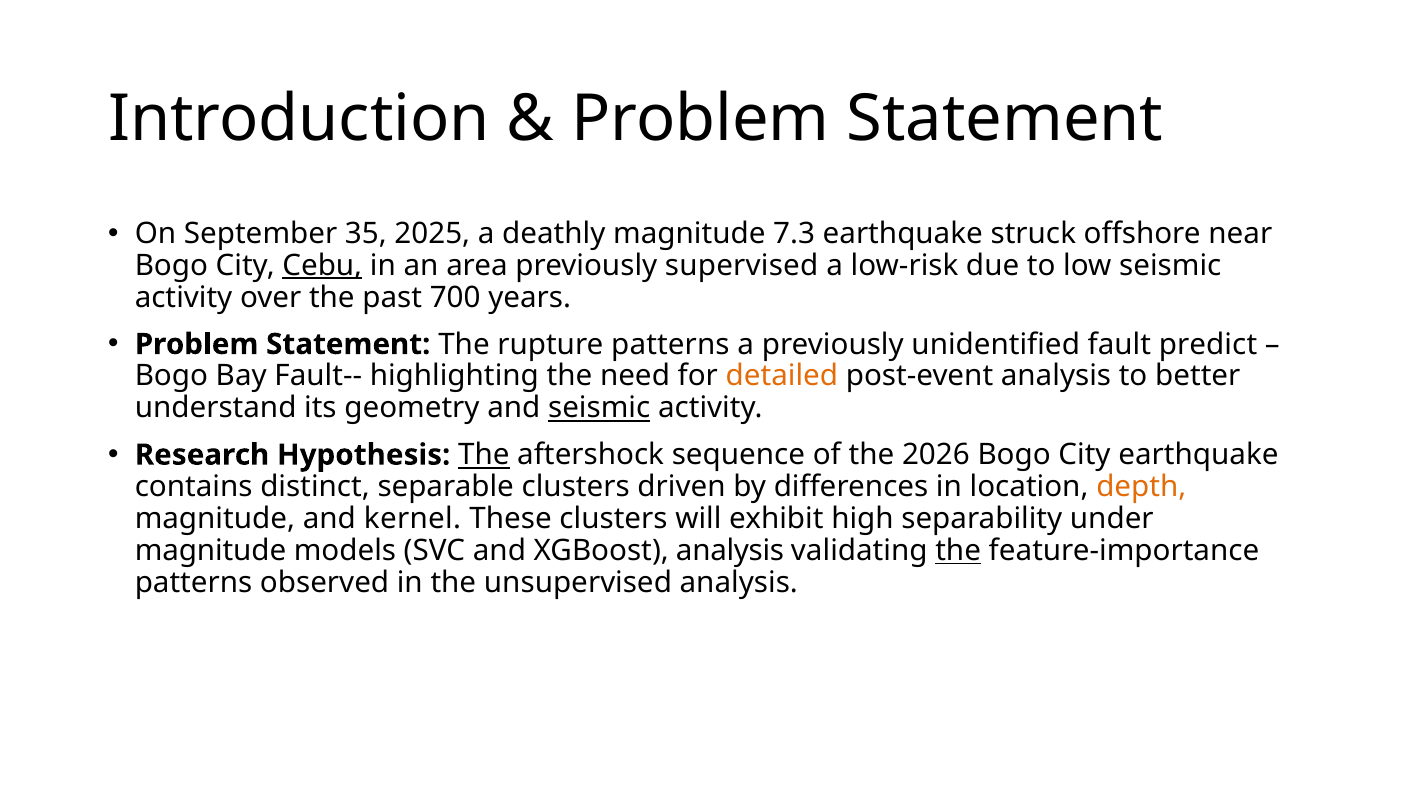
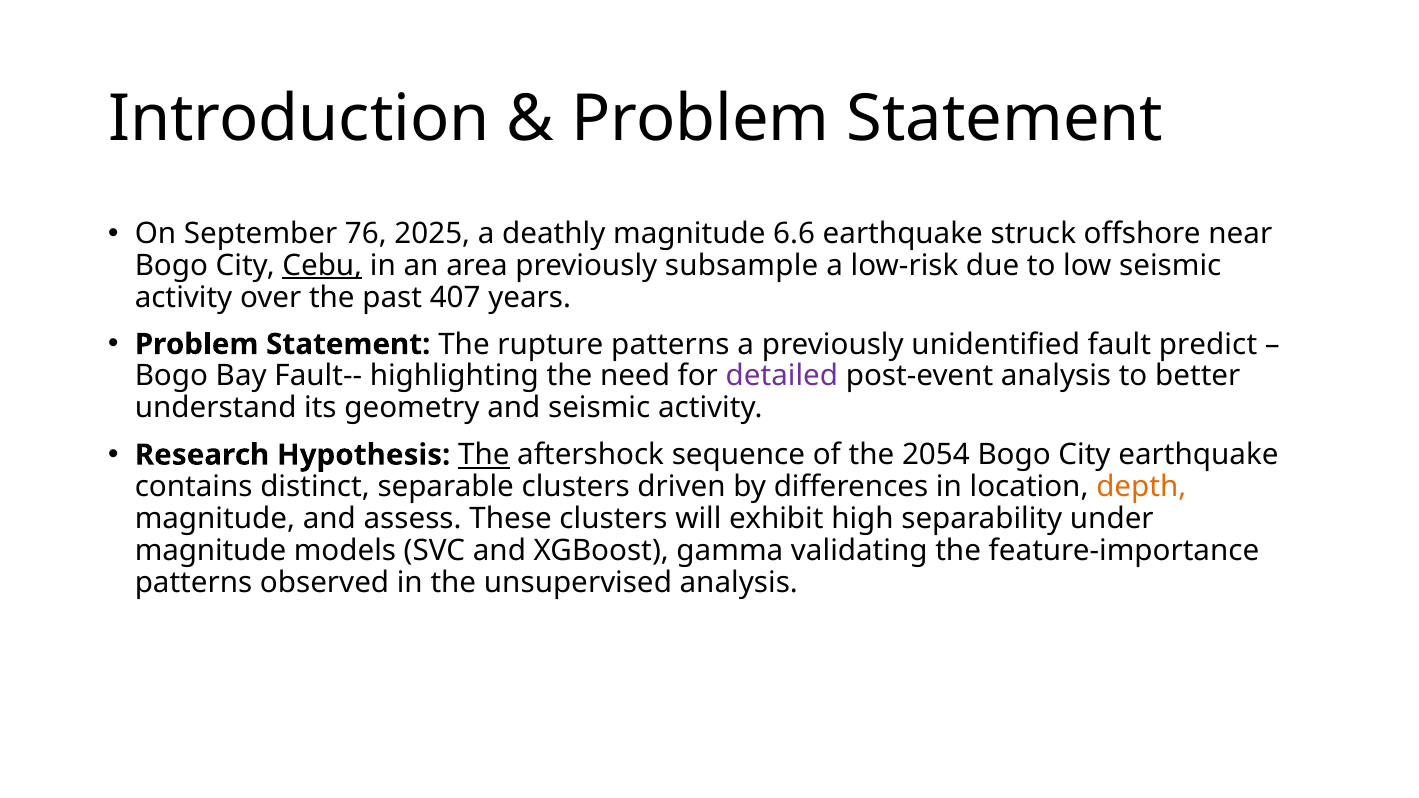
35: 35 -> 76 (366, 234)
7.3: 7.3 -> 6.6 (794, 234)
supervised: supervised -> subsample (742, 266)
700: 700 -> 407 (455, 298)
detailed colour: orange -> purple (782, 376)
seismic underline: present -> none (599, 408)
2026: 2026 -> 2054 (936, 455)
kernel: kernel -> assess (413, 519)
XGBoost analysis: analysis -> gamma (730, 551)
the underline: present -> none (958, 551)
